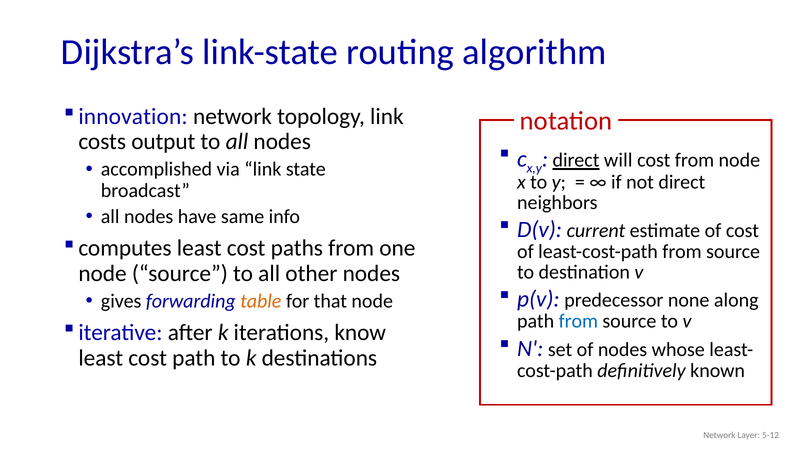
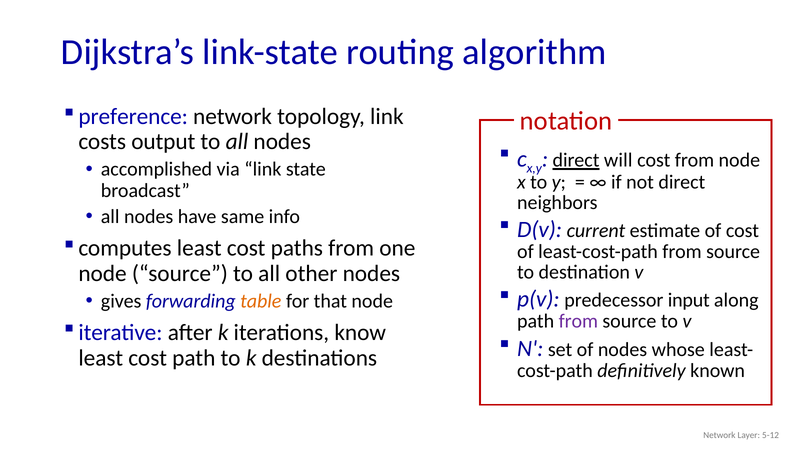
innovation: innovation -> preference (133, 117)
none: none -> input (689, 300)
from colour: blue -> purple (578, 321)
